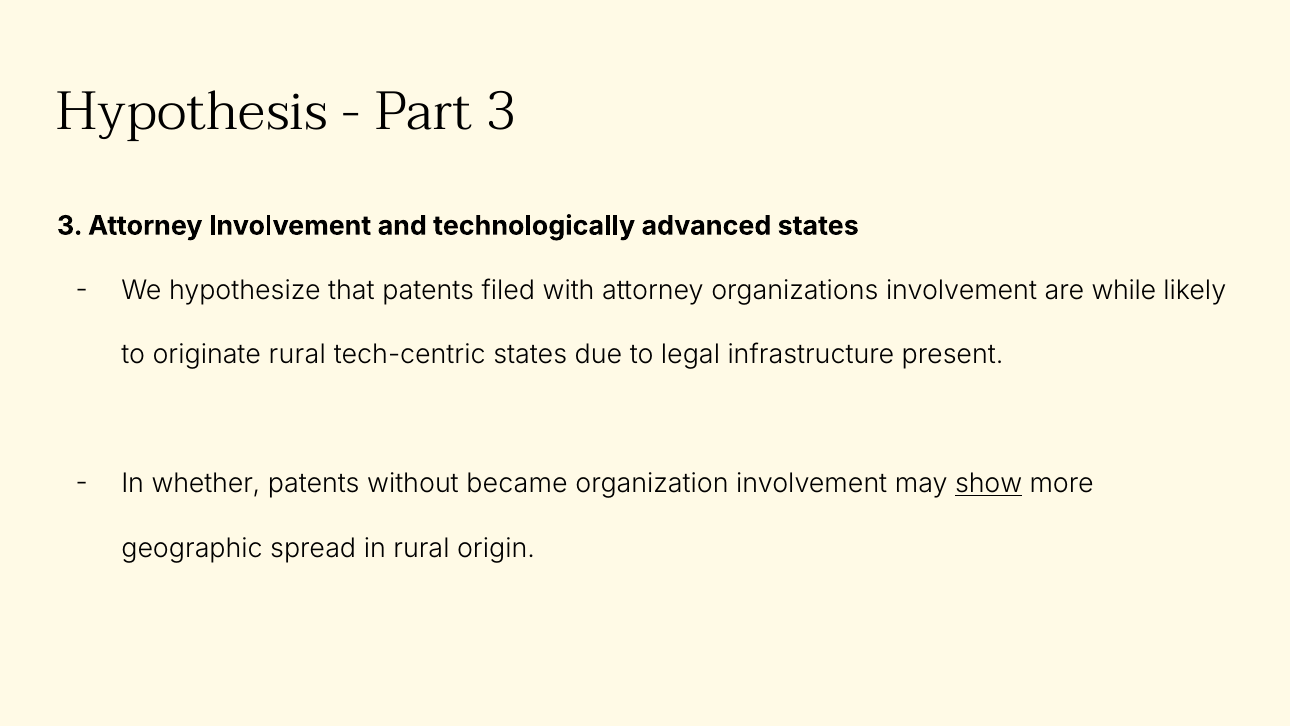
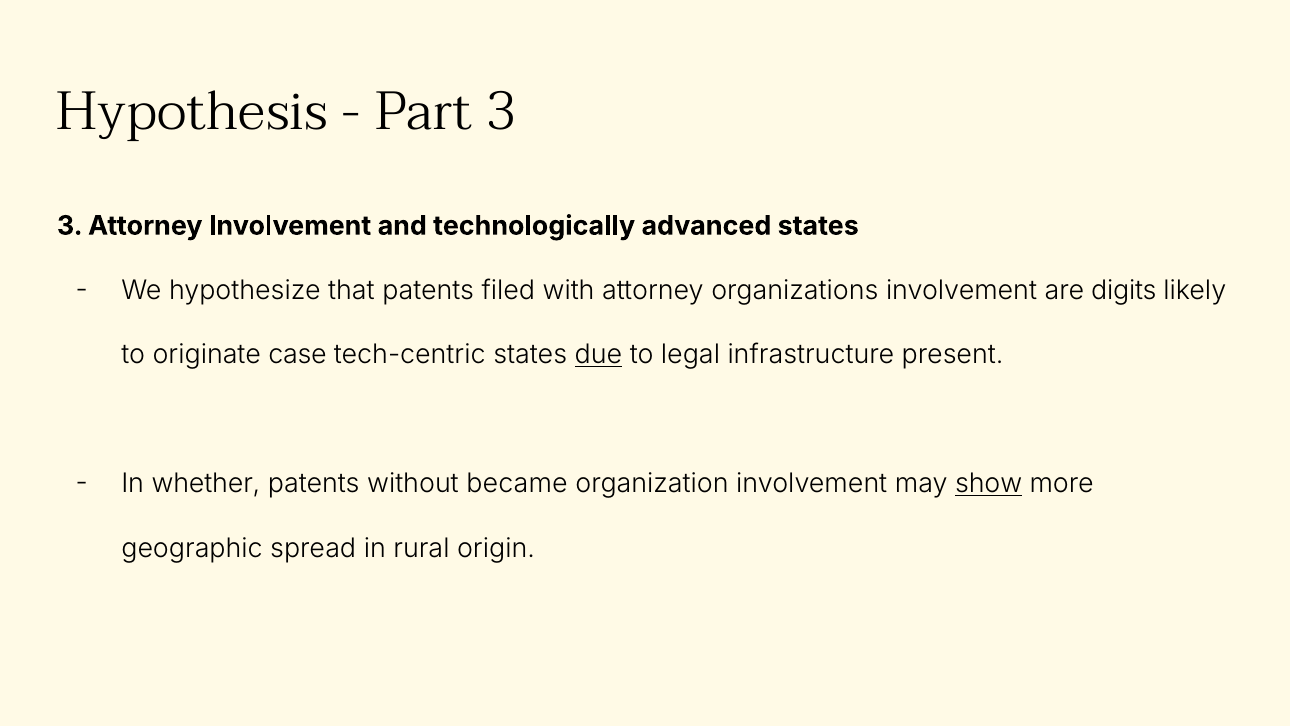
while: while -> digits (1124, 290)
originate rural: rural -> case (297, 355)
due underline: none -> present (598, 355)
